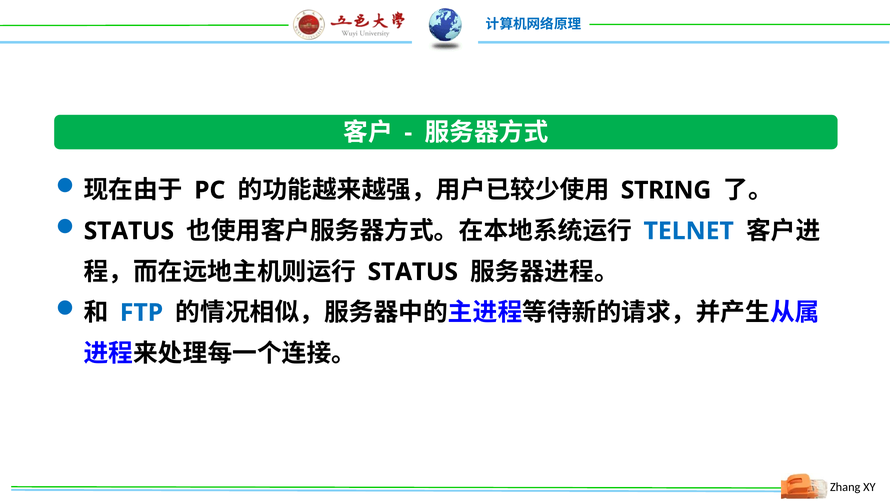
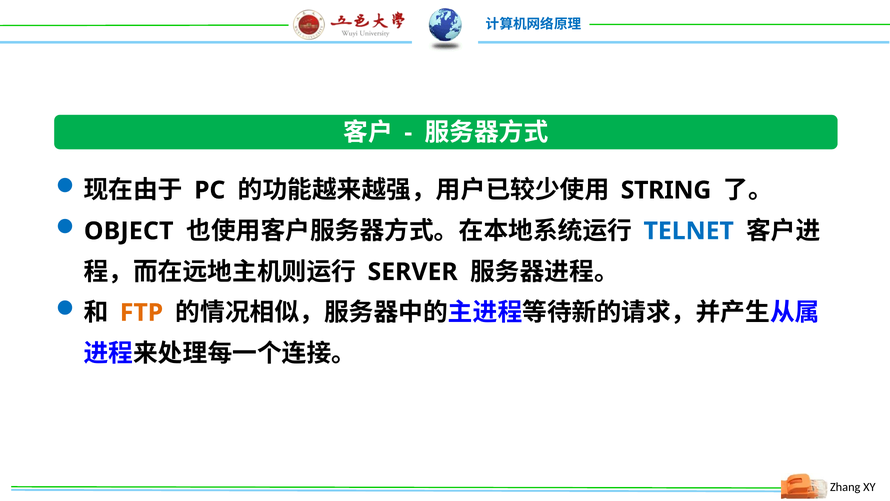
STATUS: STATUS -> OBJECT (129, 231)
STATUS: STATUS -> SERVER (413, 272)
FTP colour: blue -> orange (141, 312)
